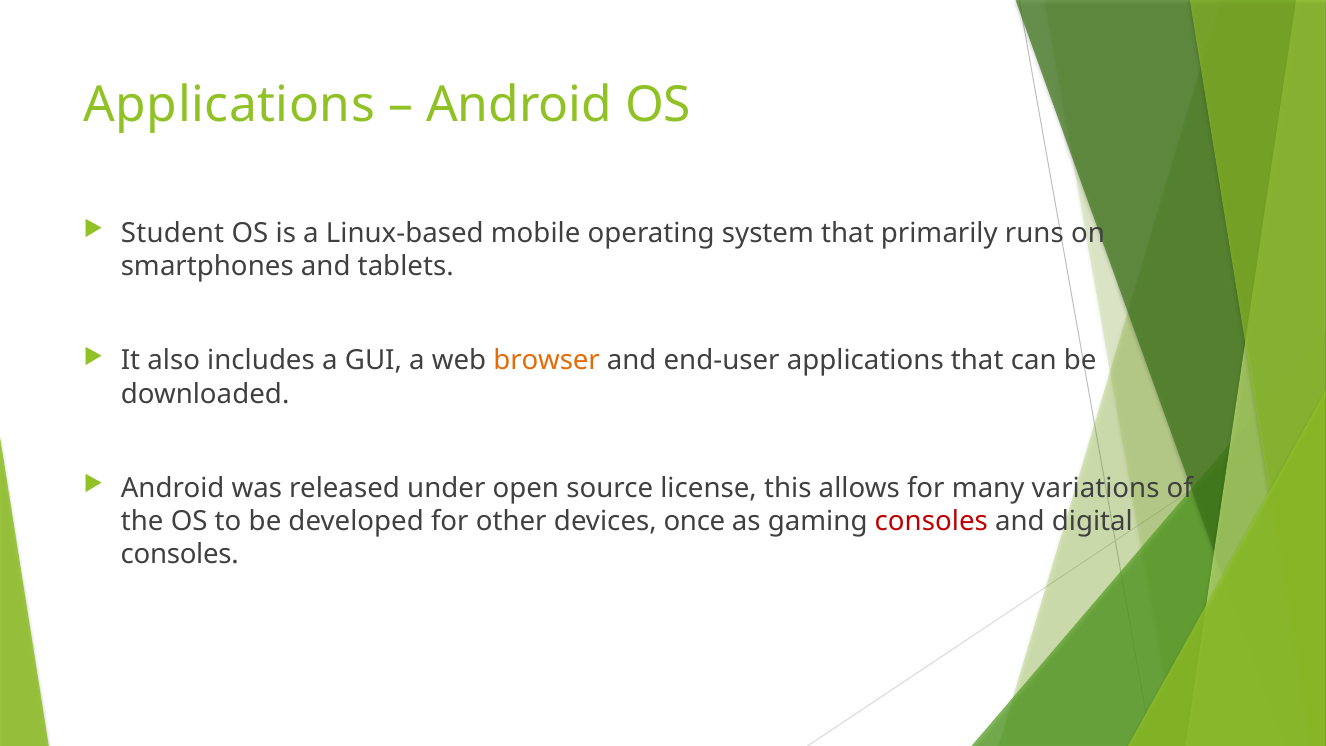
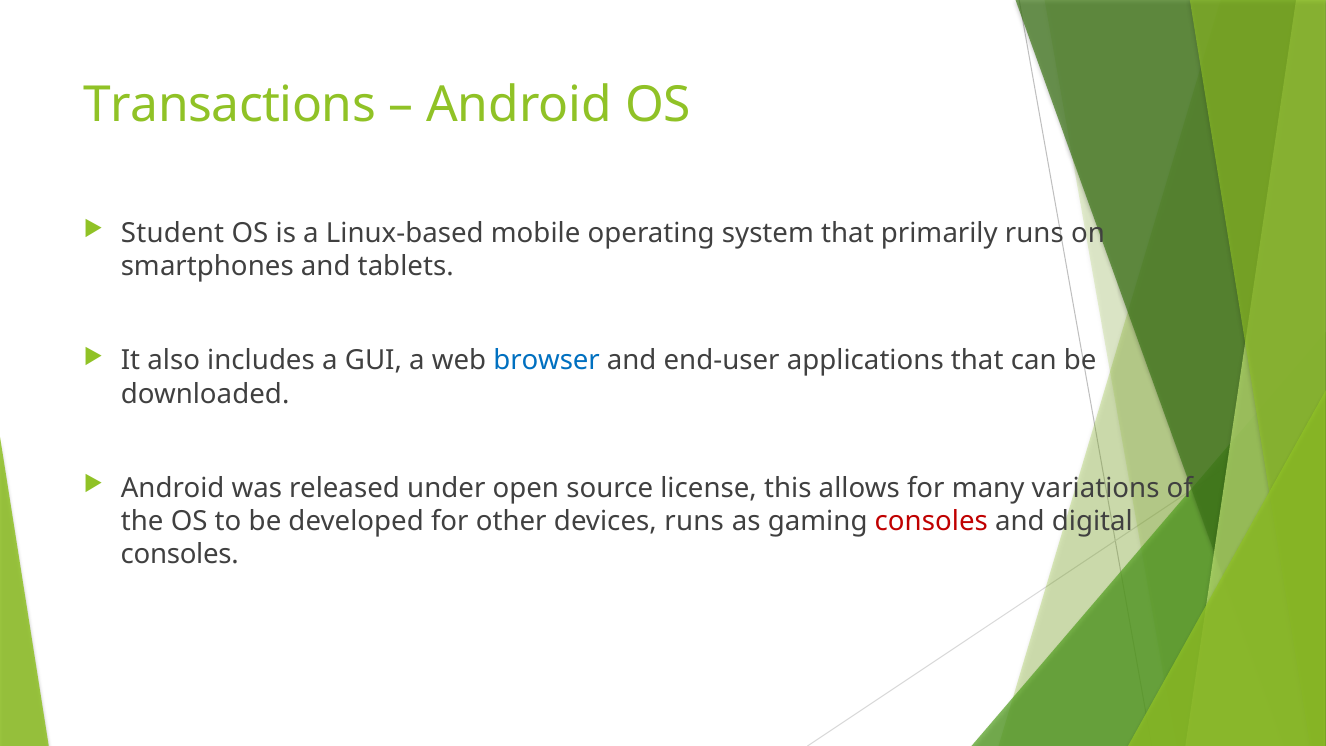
Applications: Applications -> Transactions (230, 105)
browser colour: orange -> blue (547, 361)
devices once: once -> runs (694, 521)
